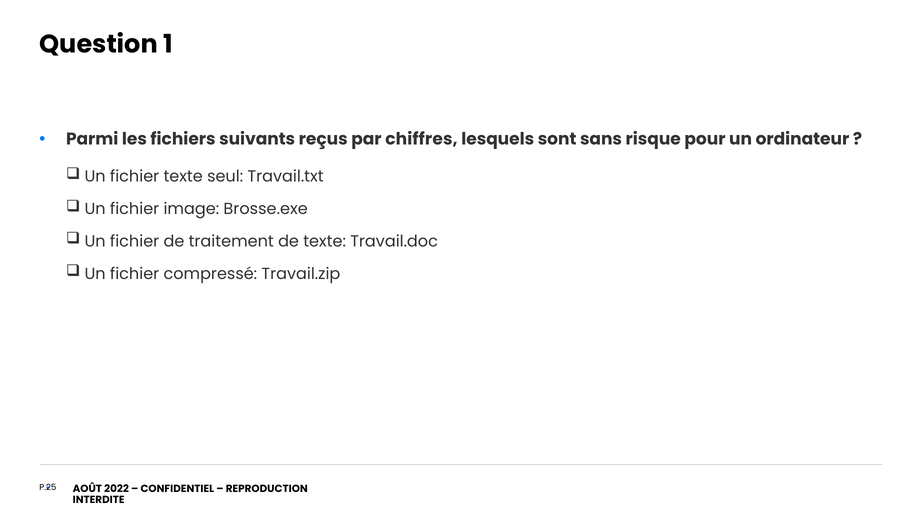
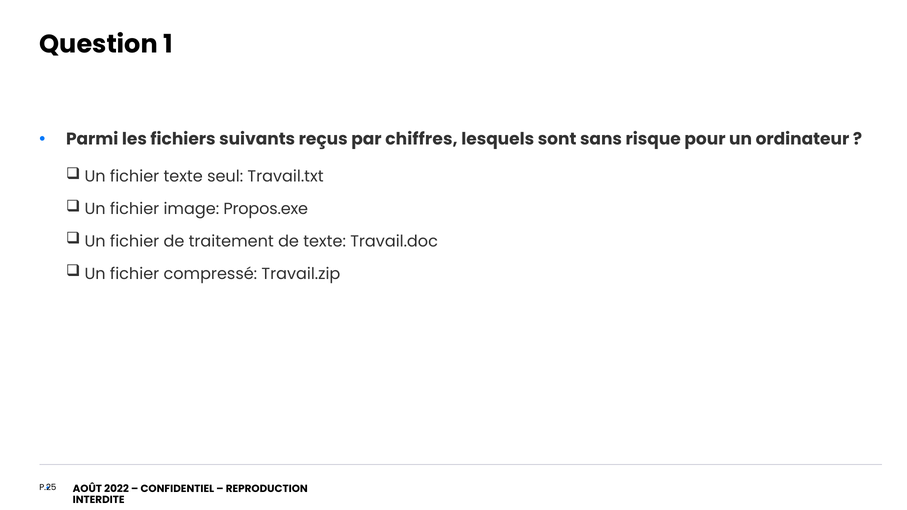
Brosse.exe: Brosse.exe -> Propos.exe (266, 209)
